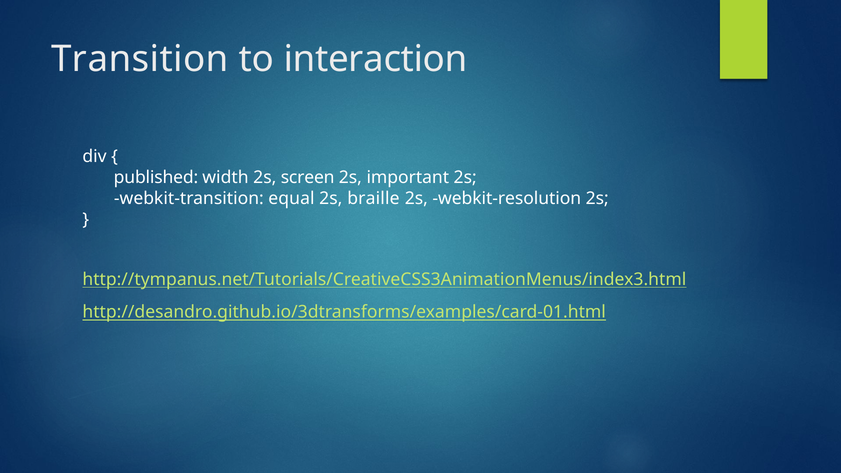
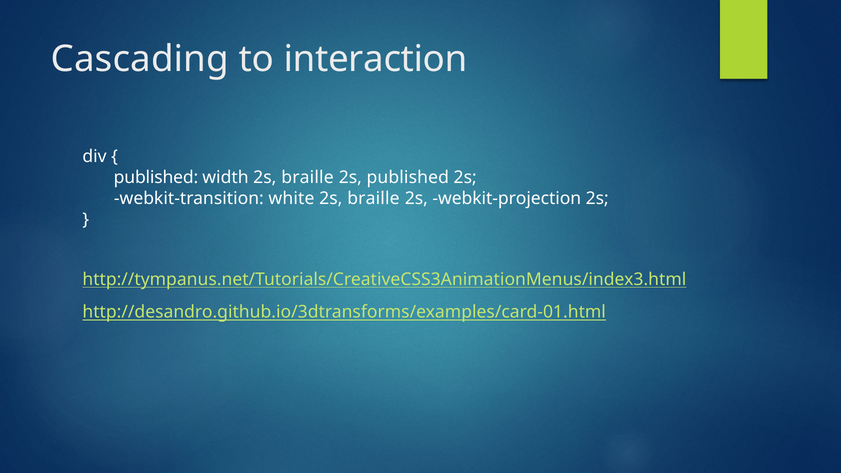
Transition: Transition -> Cascading (140, 59)
width 2s screen: screen -> braille (307, 178)
2s important: important -> published (408, 178)
equal: equal -> white (291, 199)
webkit-resolution: webkit-resolution -> webkit-projection (507, 199)
